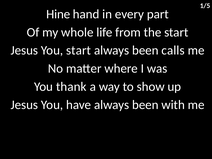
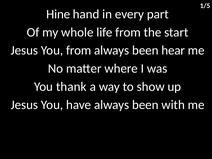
You start: start -> from (79, 50)
calls: calls -> hear (173, 50)
